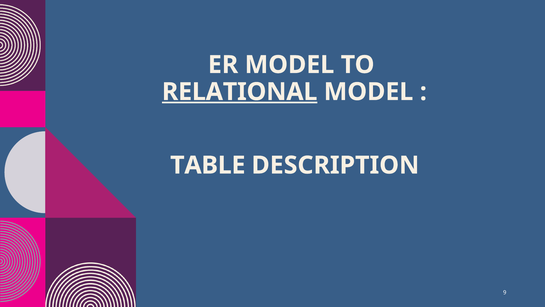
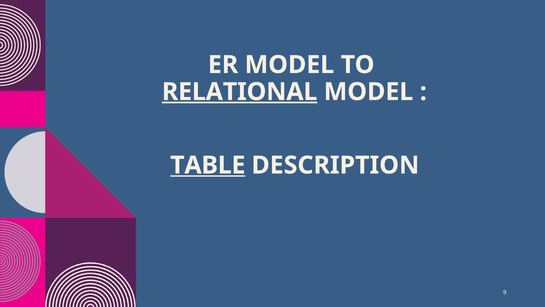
TABLE underline: none -> present (208, 165)
